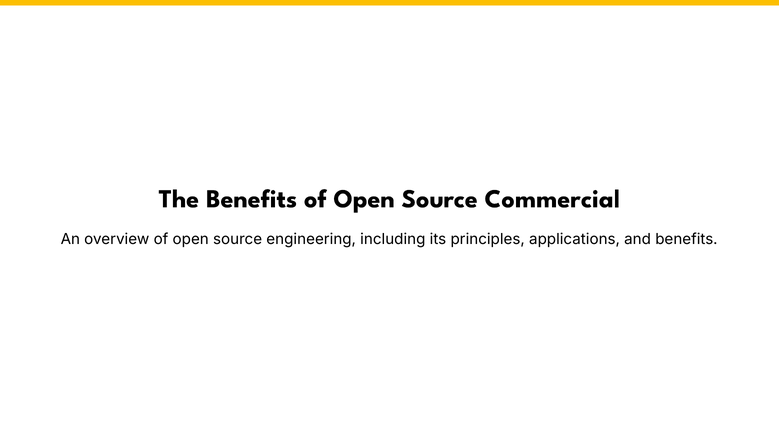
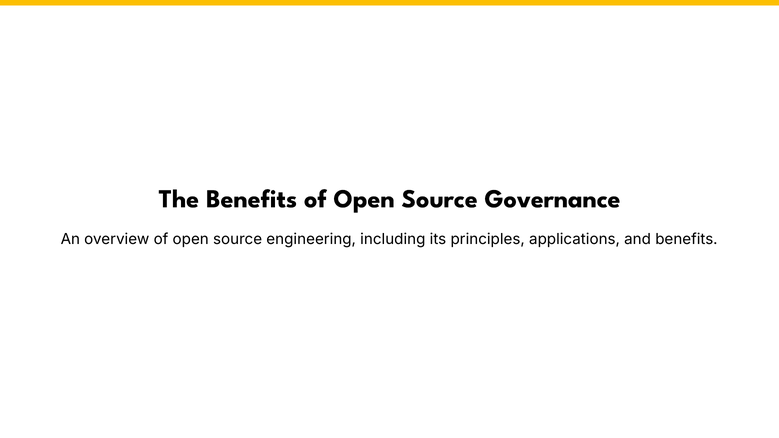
Commercial: Commercial -> Governance (552, 199)
